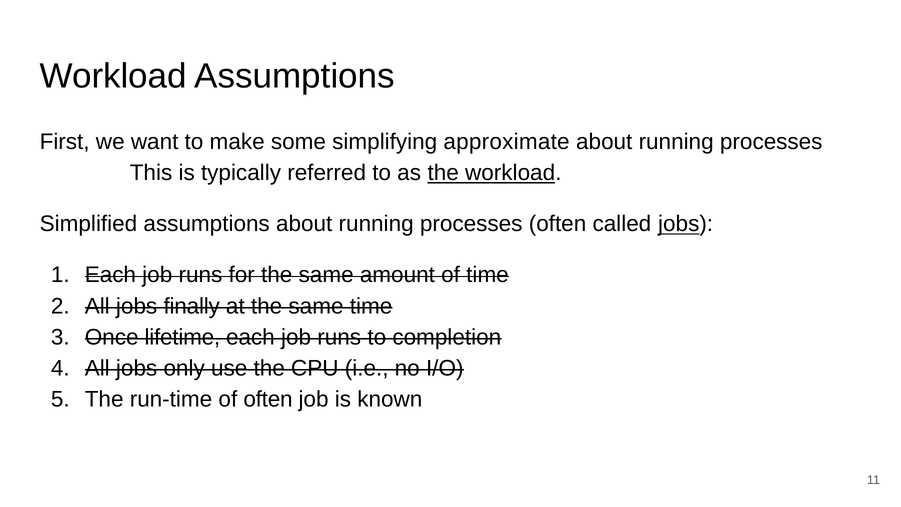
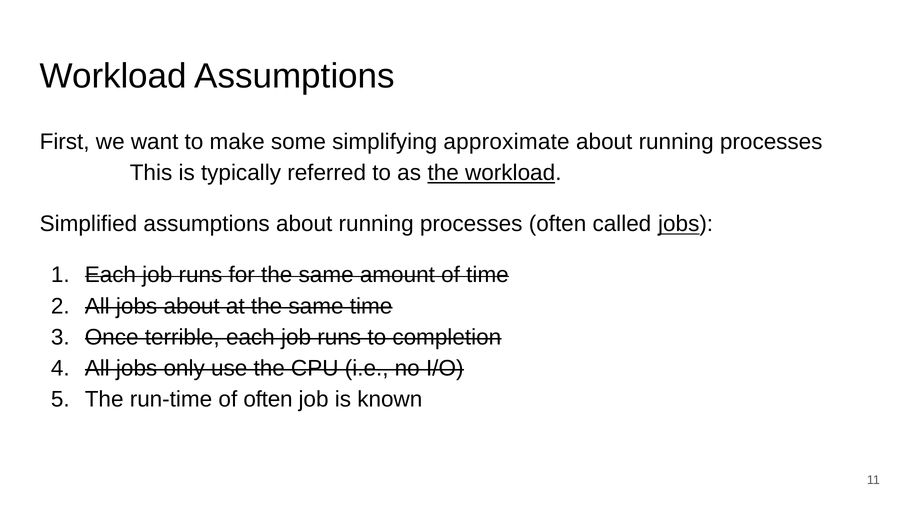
jobs finally: finally -> about (192, 306)
lifetime: lifetime -> terrible (182, 337)
